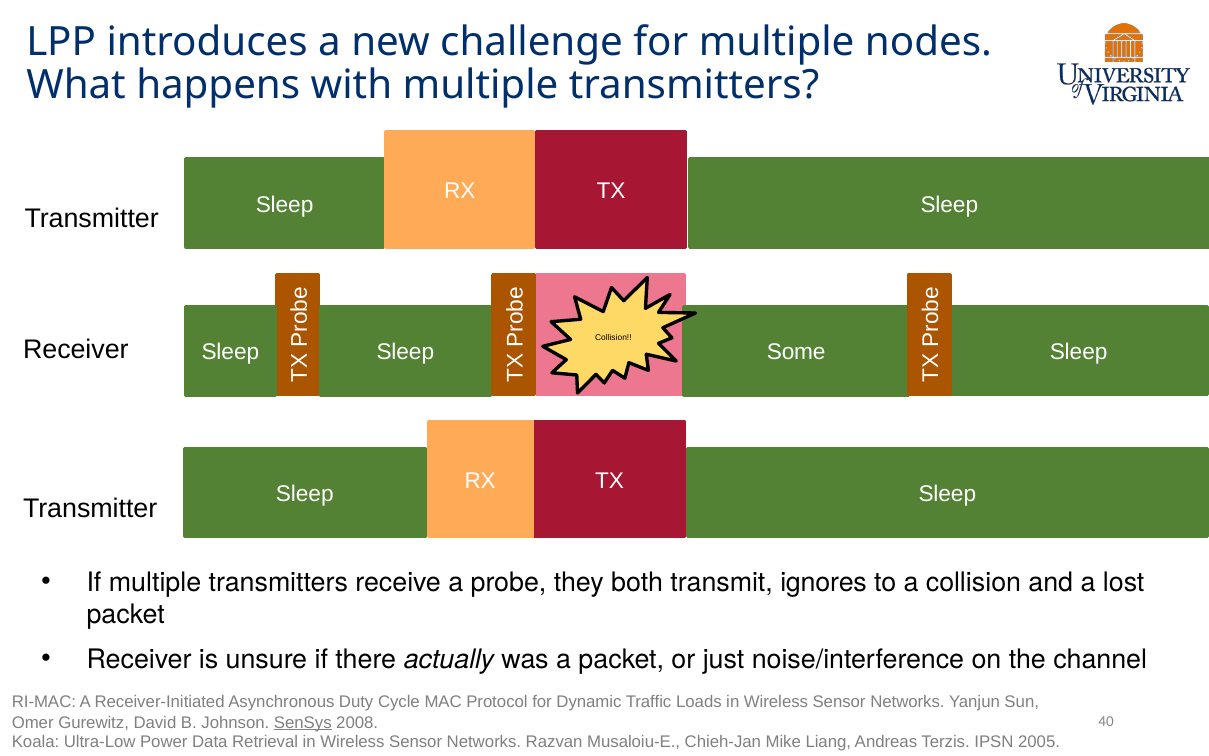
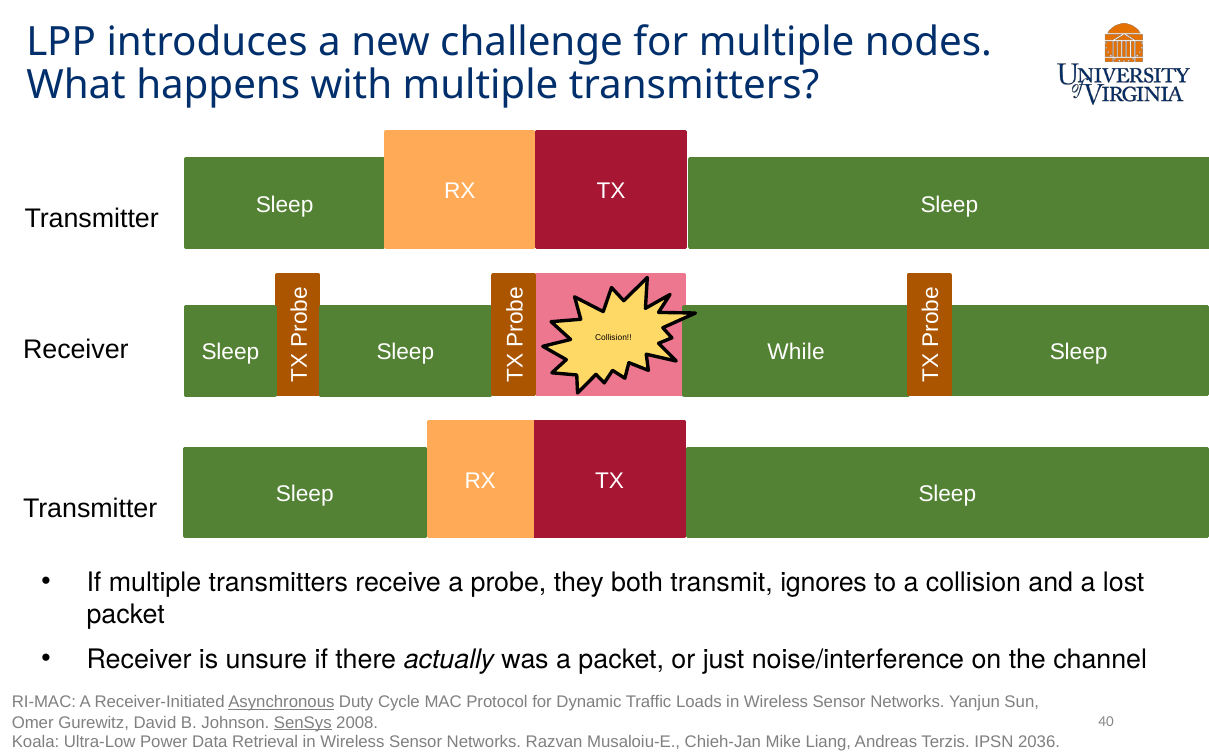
Some: Some -> While (796, 352)
Asynchronous underline: none -> present (281, 702)
2005: 2005 -> 2036 (1039, 741)
